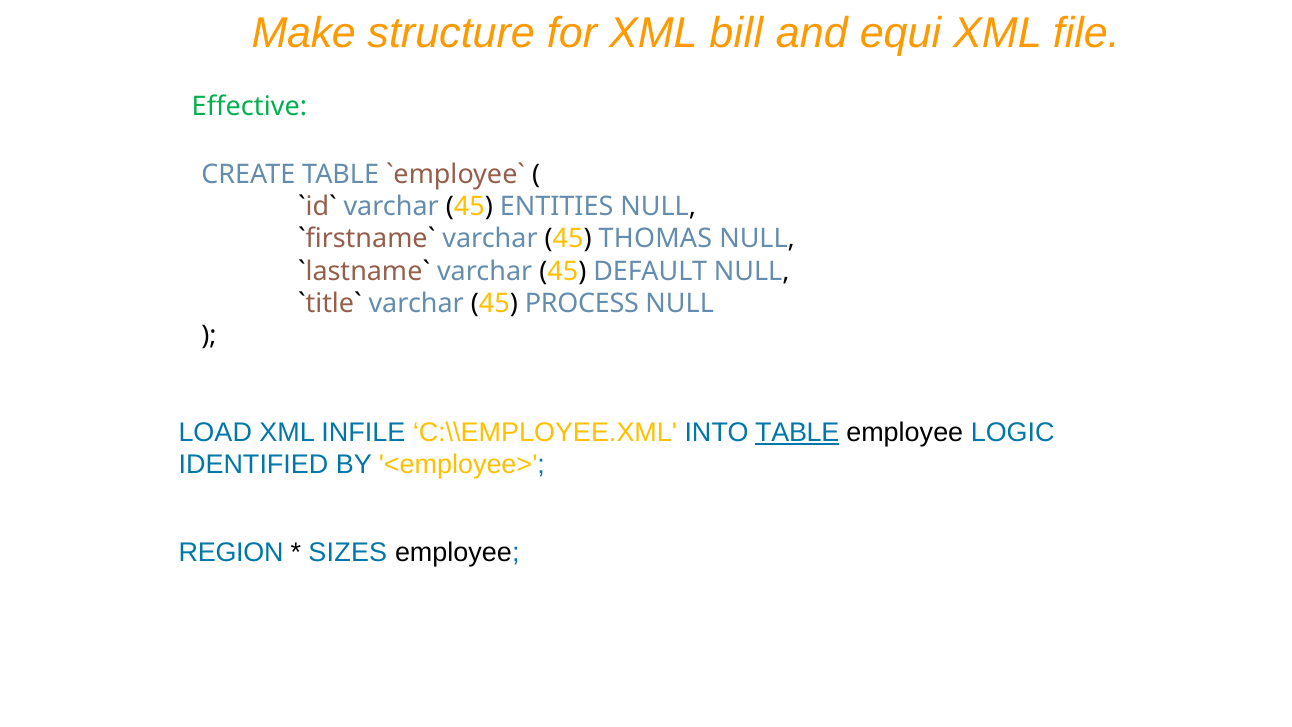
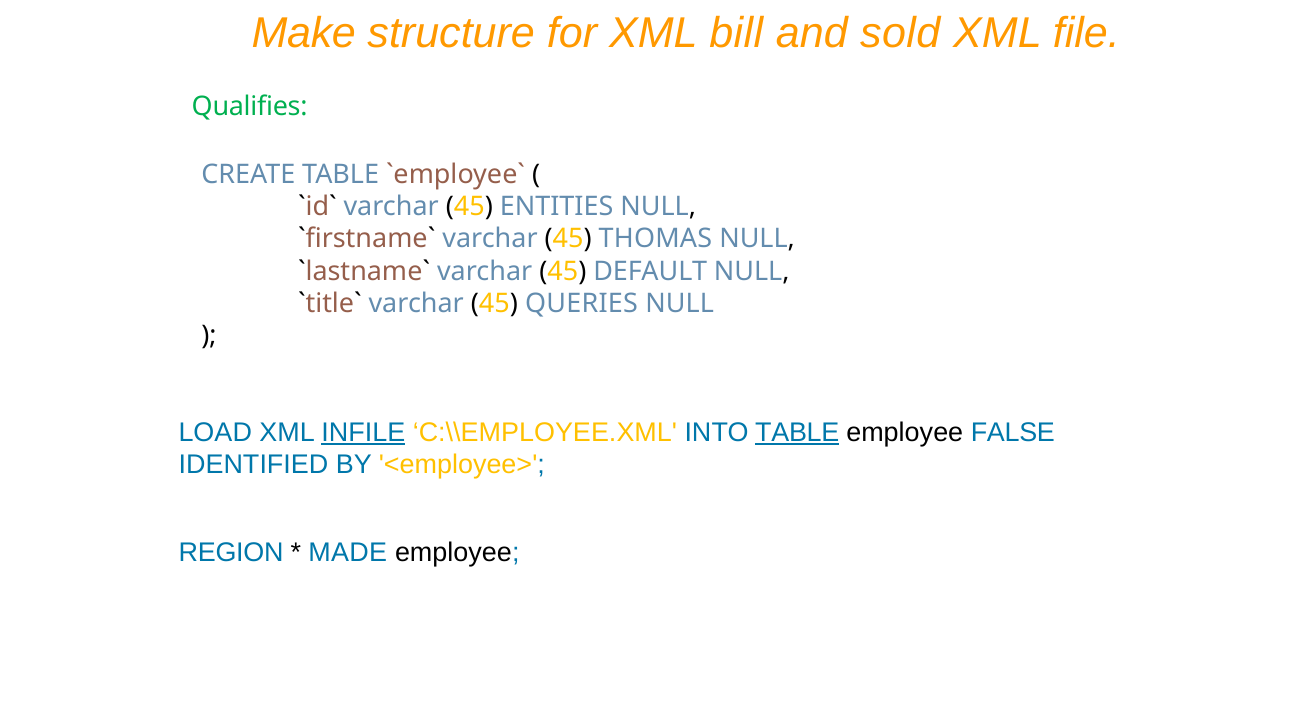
equi: equi -> sold (900, 34)
Effective: Effective -> Qualifies (250, 106)
PROCESS: PROCESS -> QUERIES (582, 303)
INFILE underline: none -> present (363, 432)
LOGIC: LOGIC -> FALSE (1013, 432)
SIZES: SIZES -> MADE (348, 553)
